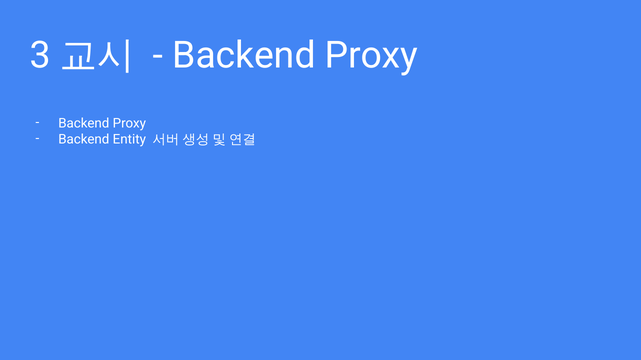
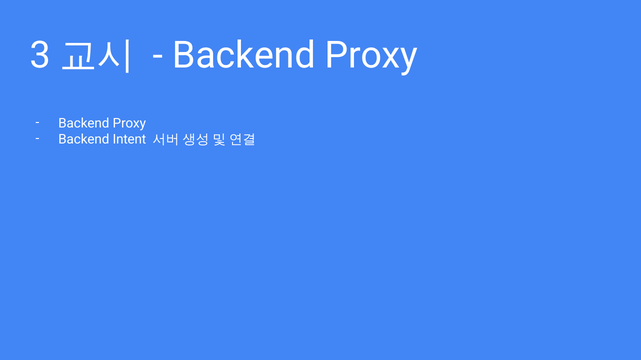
Entity: Entity -> Intent (129, 139)
